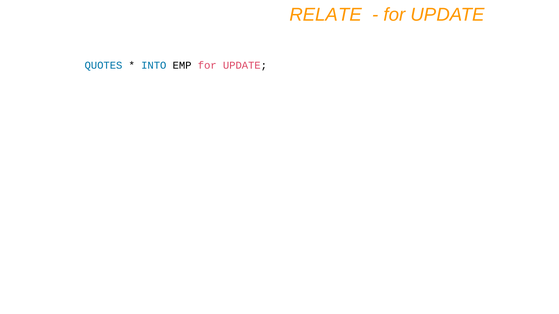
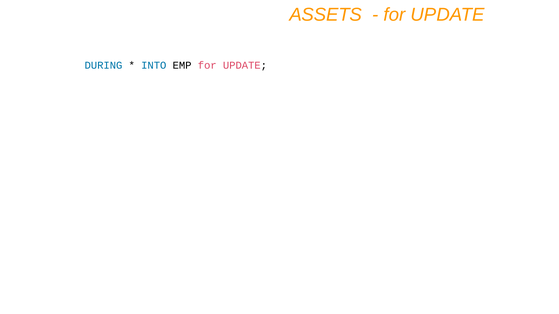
RELATE: RELATE -> ASSETS (326, 15)
QUOTES: QUOTES -> DURING (103, 66)
